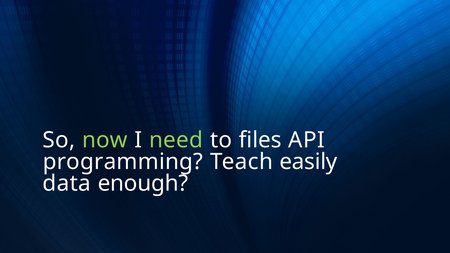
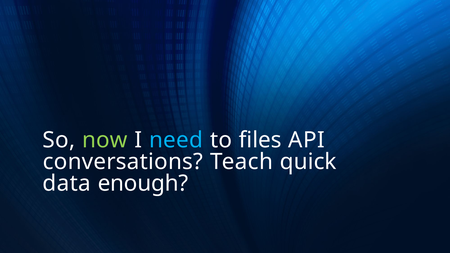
need colour: light green -> light blue (176, 140)
programming: programming -> conversations (123, 162)
easily: easily -> quick (308, 162)
